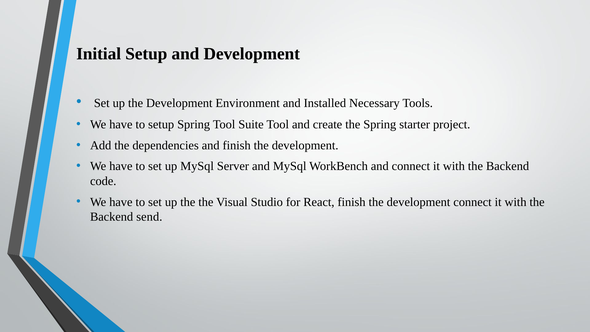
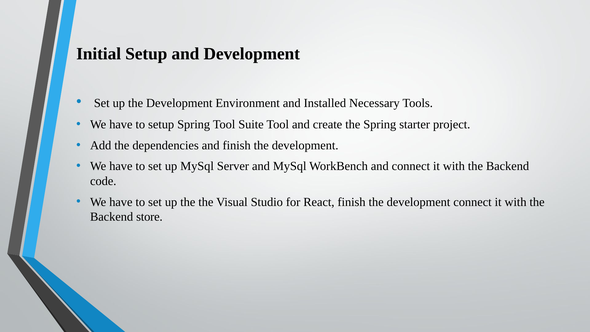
send: send -> store (149, 217)
